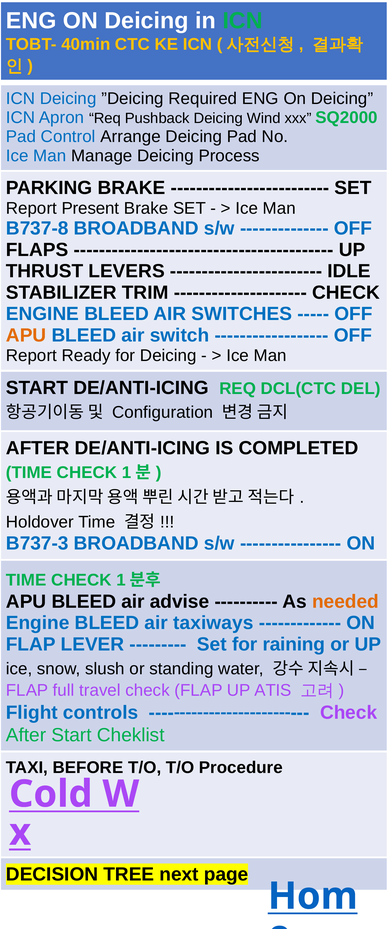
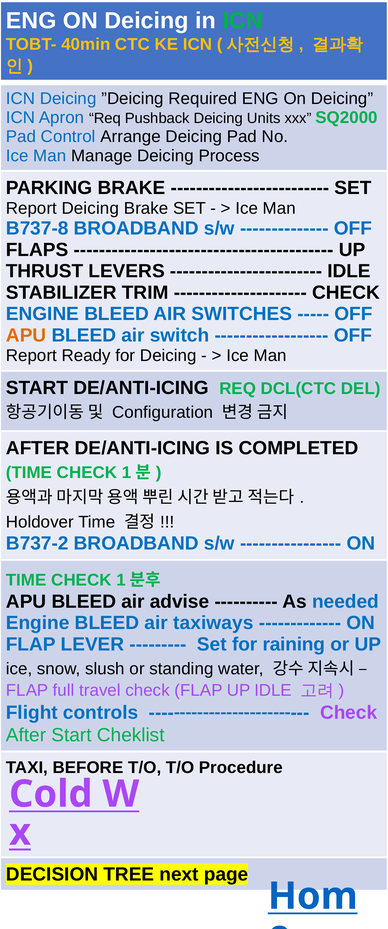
Wind: Wind -> Units (264, 118)
Report Present: Present -> Deicing (90, 208)
B737-3: B737-3 -> B737-2 (37, 543)
needed colour: orange -> blue (345, 601)
UP ATIS: ATIS -> IDLE (273, 690)
